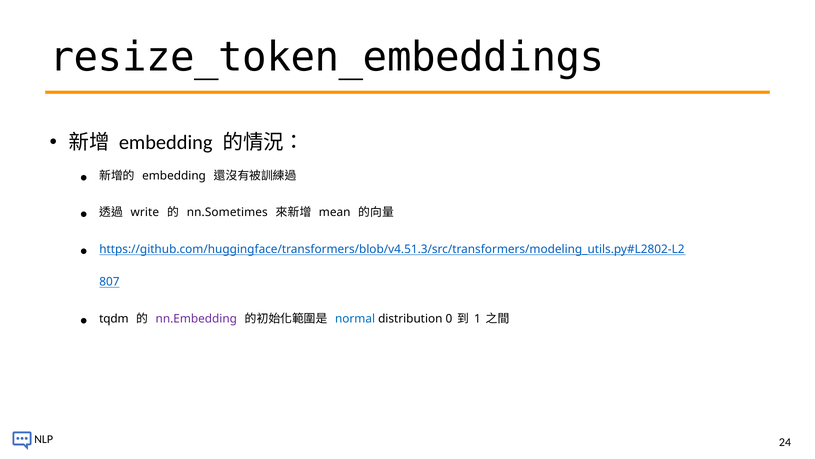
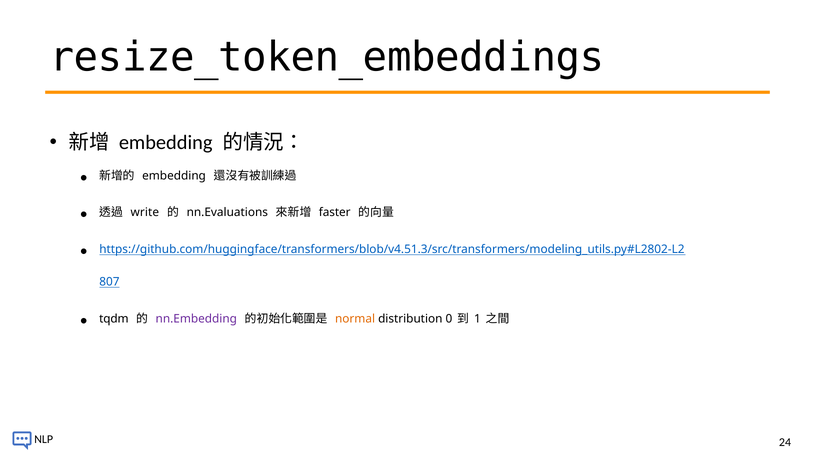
nn.Sometimes: nn.Sometimes -> nn.Evaluations (227, 212)
mean: mean -> faster (335, 212)
normal colour: blue -> orange (355, 318)
